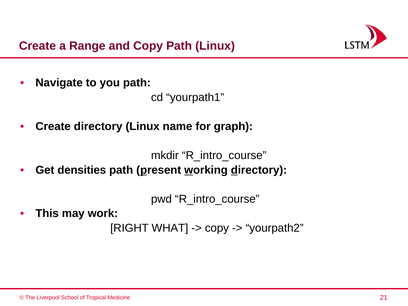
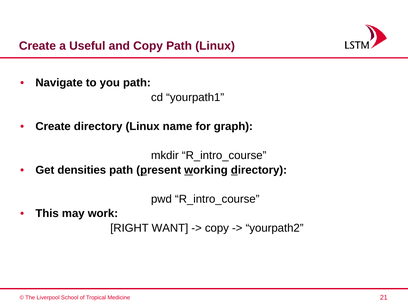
Range: Range -> Useful (87, 46)
WHAT: WHAT -> WANT (170, 228)
